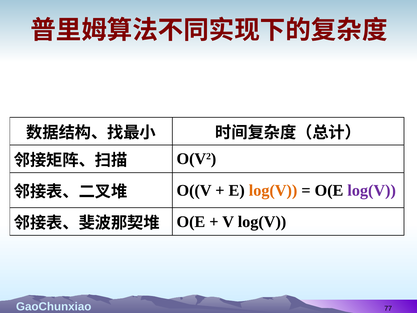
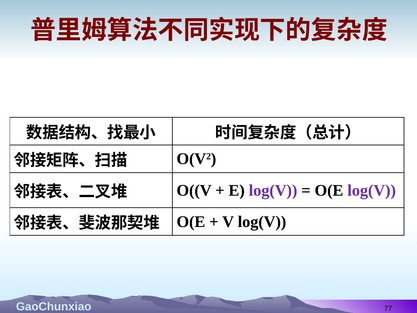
log(V colour: orange -> purple (273, 190)
